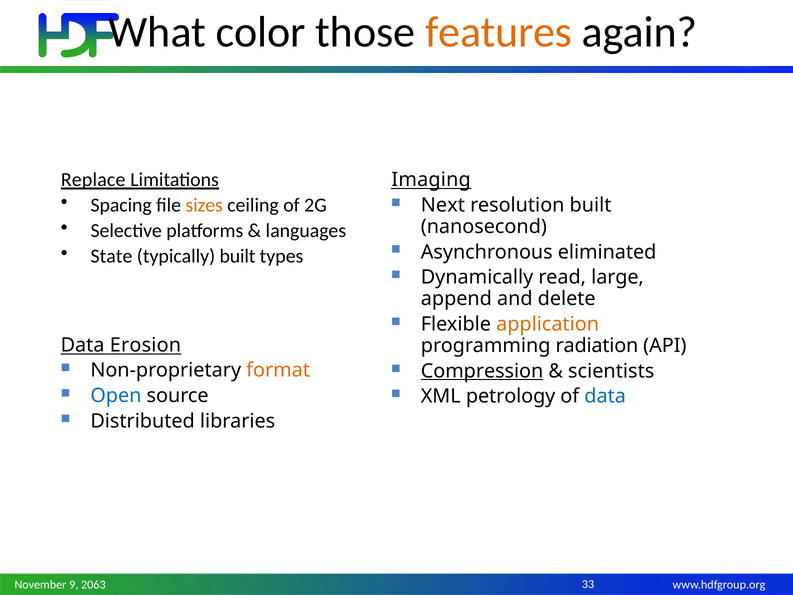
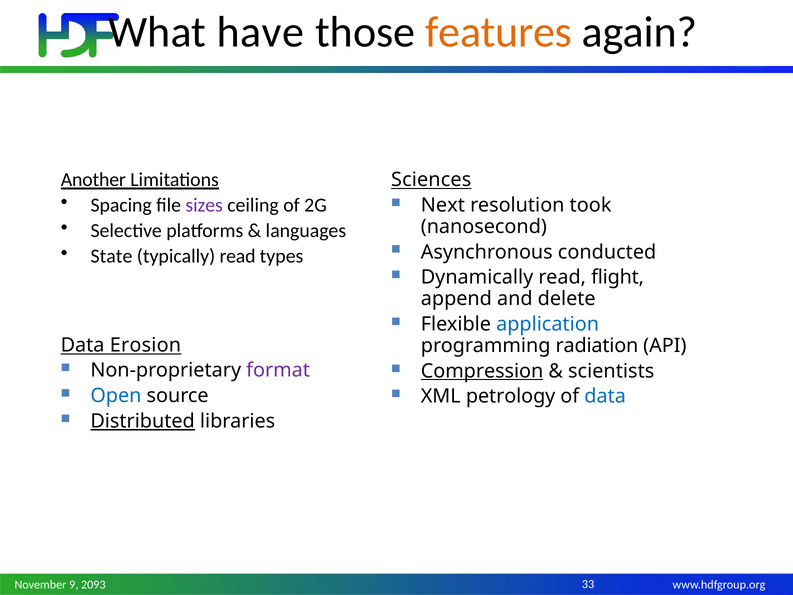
color: color -> have (260, 32)
Replace: Replace -> Another (93, 180)
Imaging: Imaging -> Sciences (431, 180)
sizes colour: orange -> purple (204, 205)
resolution built: built -> took (591, 205)
eliminated: eliminated -> conducted (607, 252)
typically built: built -> read (238, 256)
large: large -> flight (618, 277)
application colour: orange -> blue (548, 324)
format colour: orange -> purple (278, 370)
Distributed underline: none -> present (143, 421)
2063: 2063 -> 2093 (93, 584)
